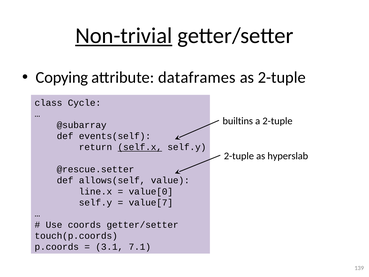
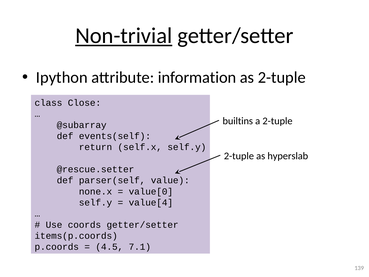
Copying: Copying -> Ipython (62, 77)
dataframes: dataframes -> information (197, 77)
Cycle: Cycle -> Close (84, 103)
self.x underline: present -> none (140, 147)
allows(self: allows(self -> parser(self (112, 180)
line.x: line.x -> none.x (96, 191)
value[7: value[7 -> value[4 (151, 202)
touch(p.coords: touch(p.coords -> items(p.coords (76, 236)
3.1: 3.1 -> 4.5 (109, 247)
